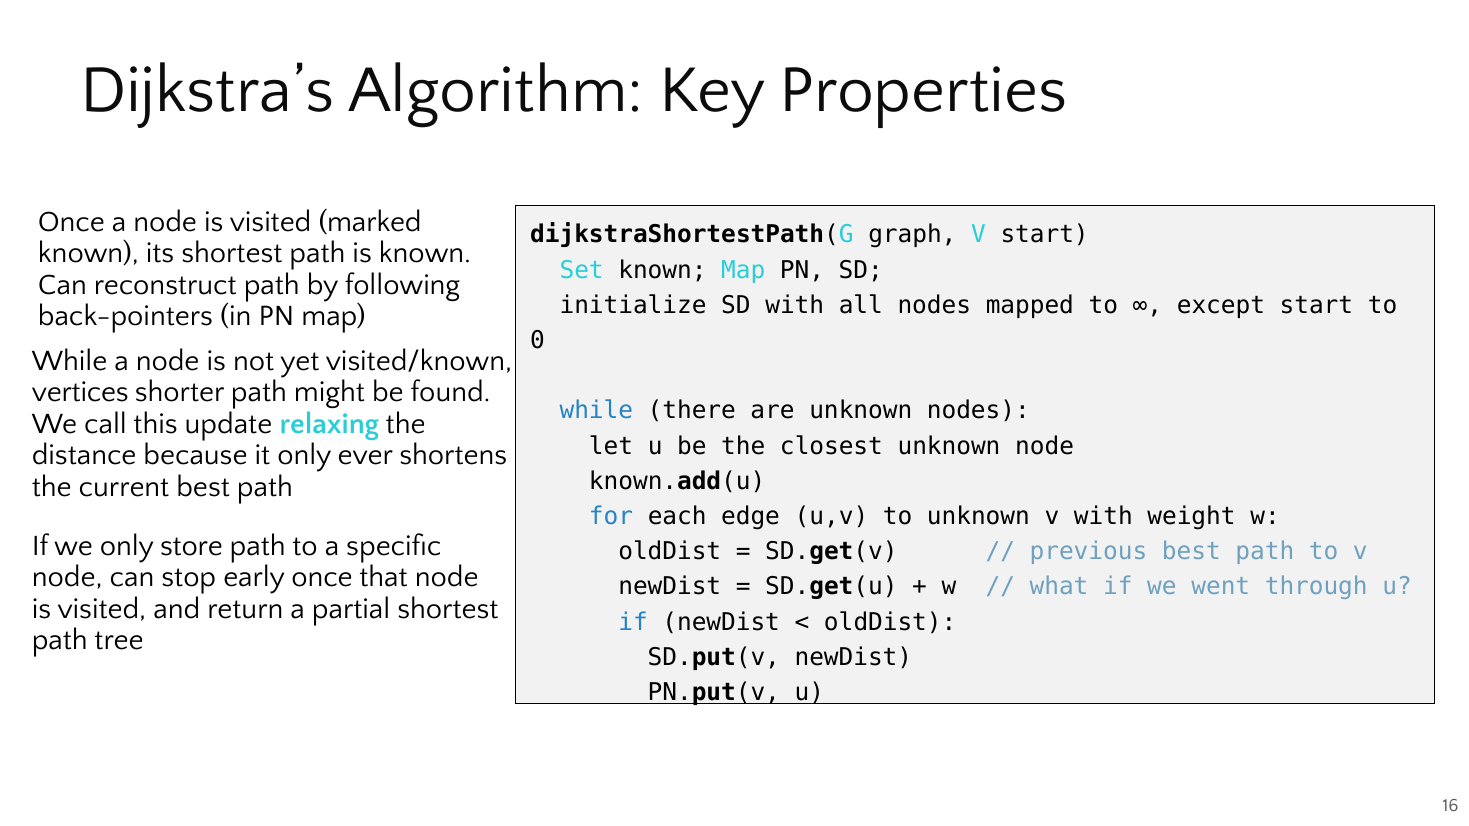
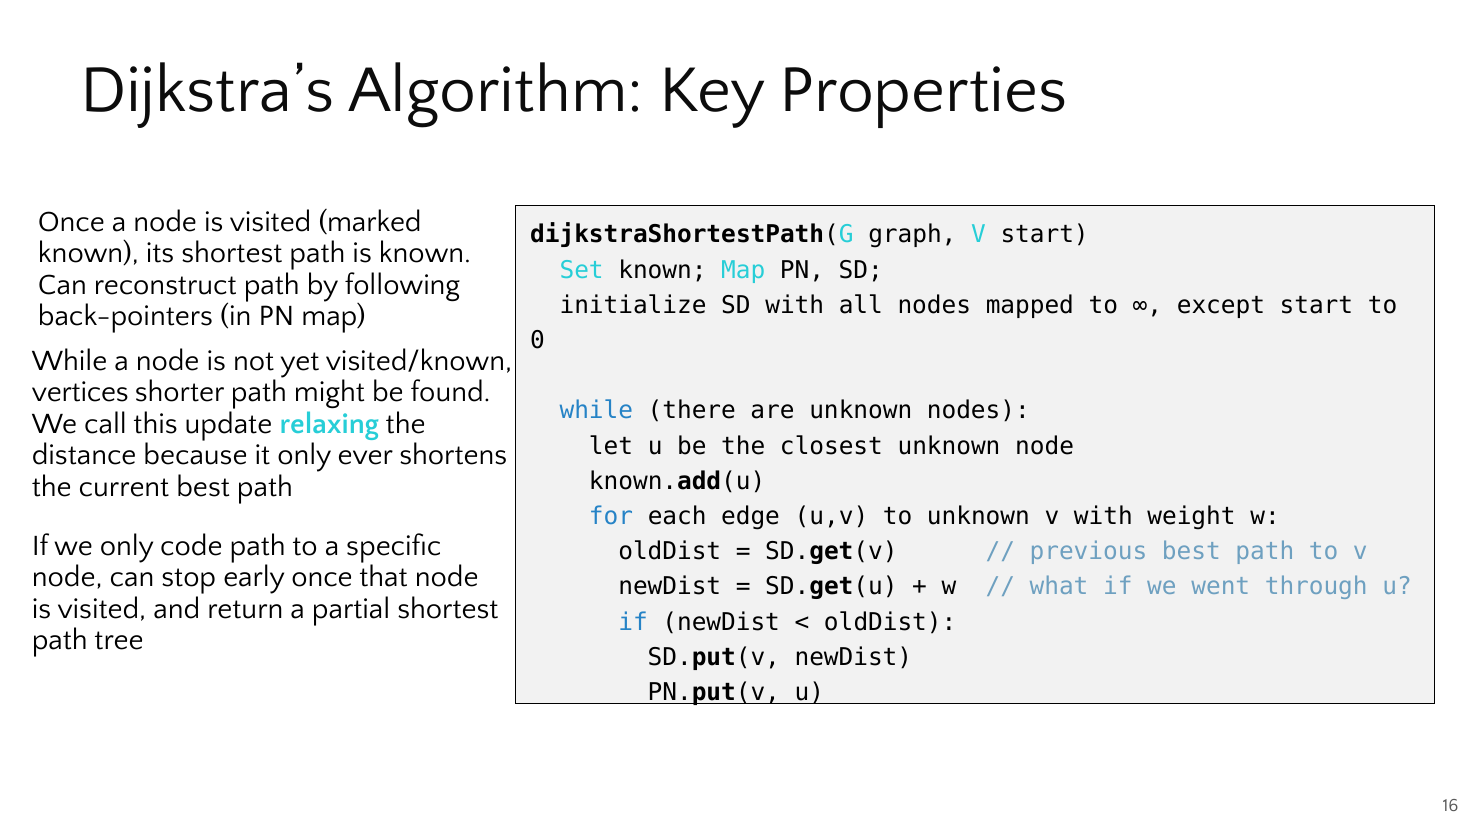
store: store -> code (191, 546)
